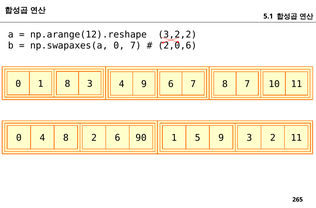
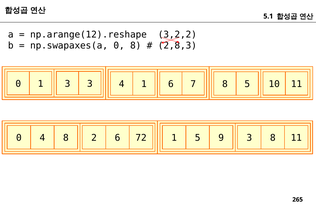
0 7: 7 -> 8 (136, 46)
2,0,6: 2,0,6 -> 2,8,3 (177, 46)
1 8: 8 -> 3 (68, 84)
4 9: 9 -> 1 (144, 84)
8 7: 7 -> 5 (247, 84)
90: 90 -> 72 (141, 138)
3 2: 2 -> 8 (273, 138)
